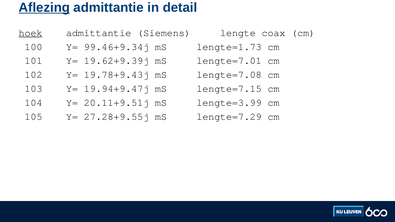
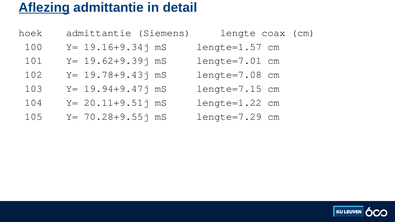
hoek underline: present -> none (31, 33)
99.46+9.34j: 99.46+9.34j -> 19.16+9.34j (116, 47)
lengte=1.73: lengte=1.73 -> lengte=1.57 (229, 47)
lengte=3.99: lengte=3.99 -> lengte=1.22 (229, 103)
27.28+9.55j: 27.28+9.55j -> 70.28+9.55j (116, 117)
